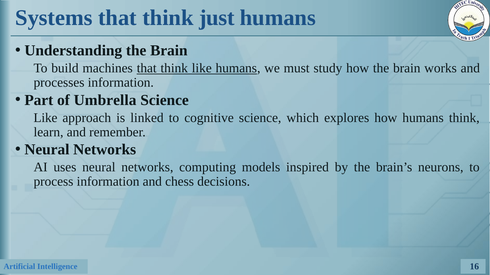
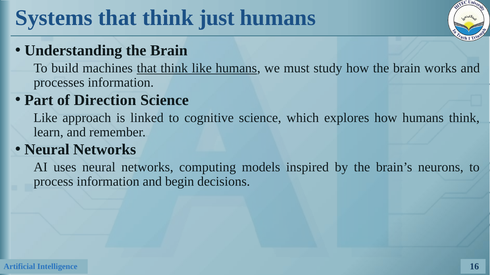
Umbrella: Umbrella -> Direction (105, 100)
chess: chess -> begin (180, 182)
